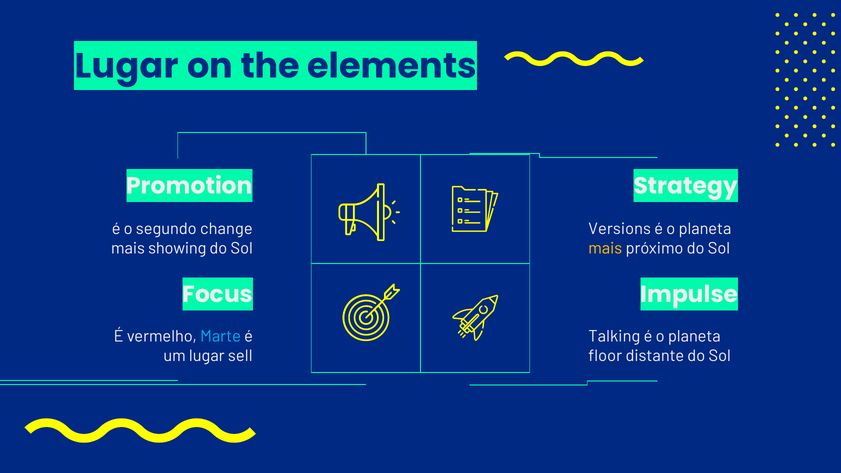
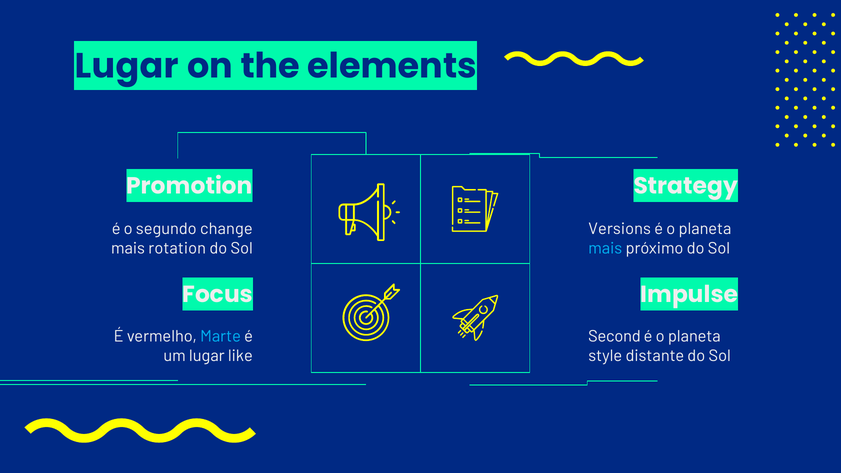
showing: showing -> rotation (177, 248)
mais colour: yellow -> light blue (605, 248)
Talking: Talking -> Second (614, 336)
floor: floor -> style (605, 356)
sell: sell -> like (240, 356)
